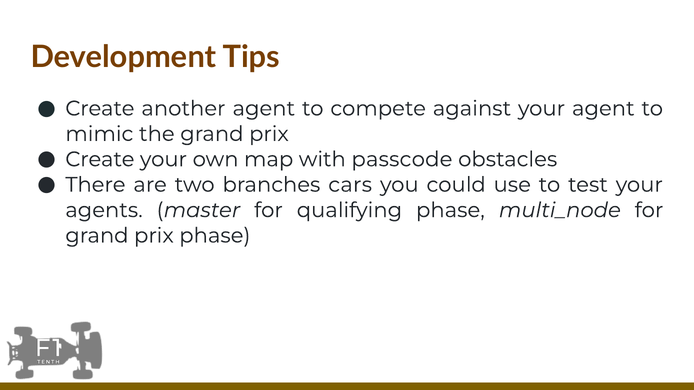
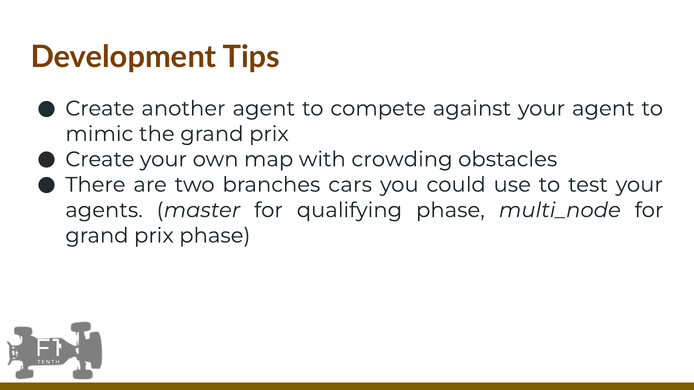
passcode: passcode -> crowding (402, 159)
